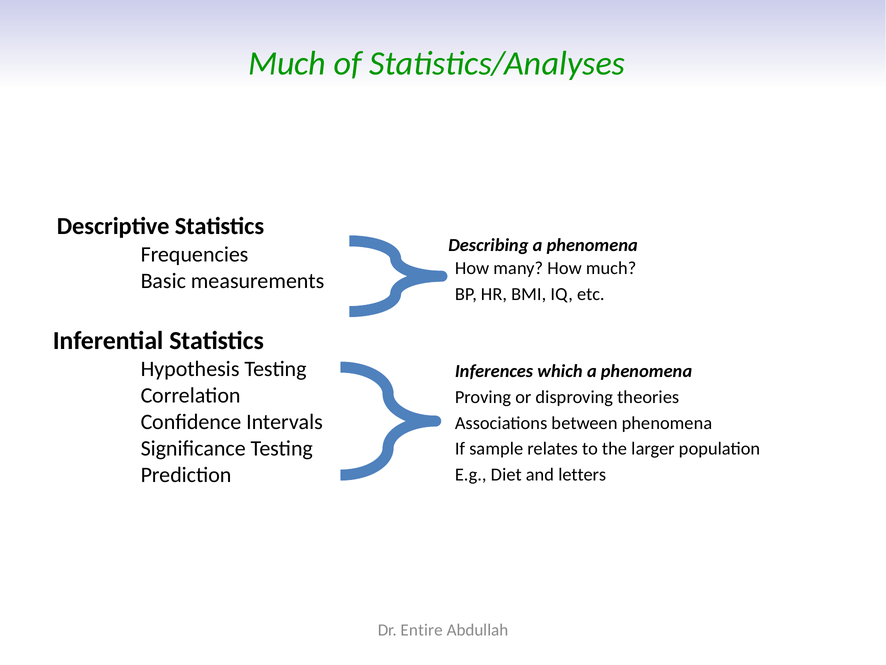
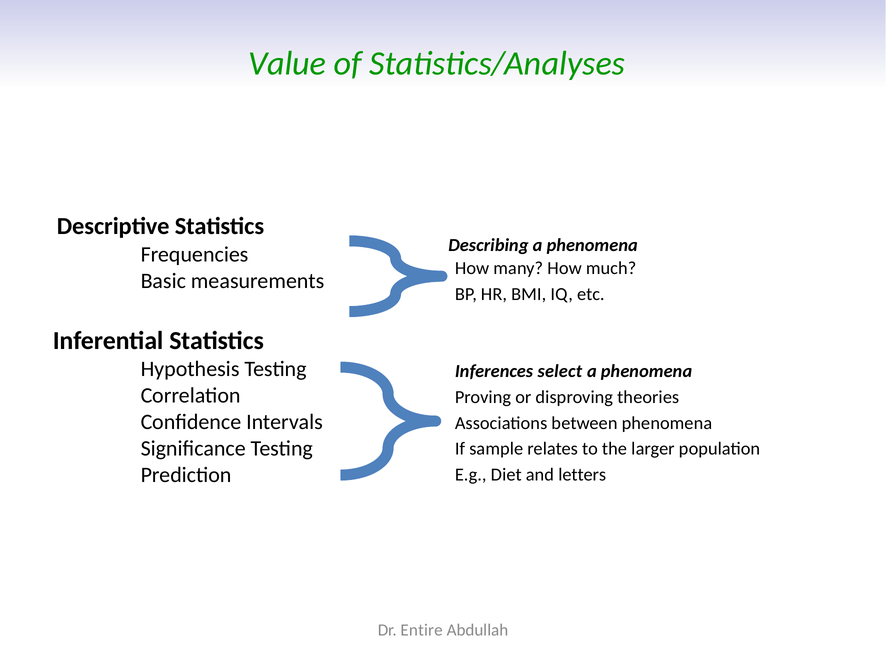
Much: Much -> Value (287, 64)
which: which -> select (560, 371)
